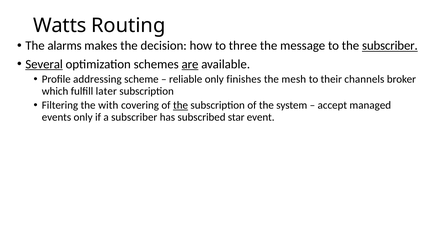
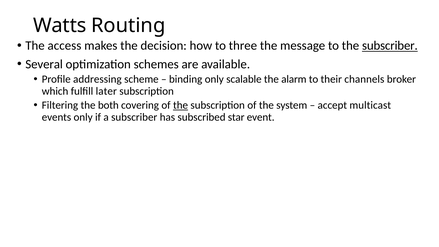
alarms: alarms -> access (64, 46)
Several underline: present -> none (44, 64)
are underline: present -> none (190, 64)
reliable: reliable -> binding (186, 79)
finishes: finishes -> scalable (244, 79)
mesh: mesh -> alarm (294, 79)
with: with -> both (108, 105)
managed: managed -> multicast (370, 105)
